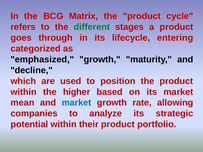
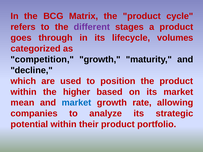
different colour: green -> purple (92, 27)
entering: entering -> volumes (175, 38)
emphasized: emphasized -> competition (42, 60)
